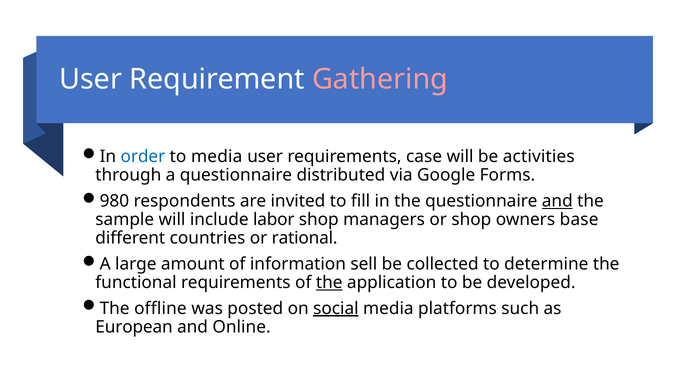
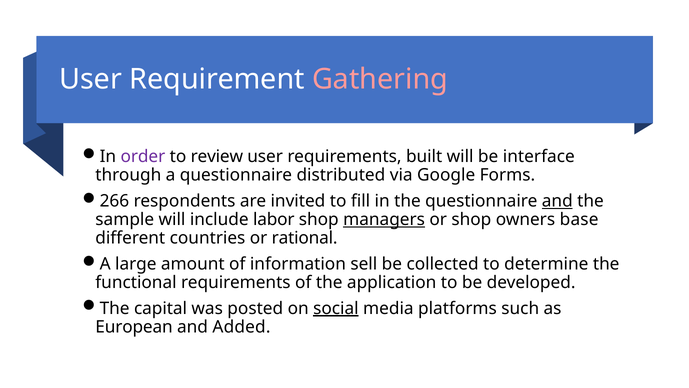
order colour: blue -> purple (143, 156)
to media: media -> review (217, 156)
case: case -> built (424, 156)
activities: activities -> interface (539, 156)
980: 980 -> 266 (114, 201)
managers underline: none -> present (384, 219)
the underline: present -> none (329, 282)
offline: offline -> capital (161, 308)
Online: Online -> Added (241, 327)
